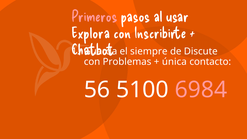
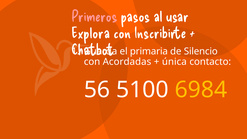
siempre: siempre -> primaria (149, 51)
Discute: Discute -> Silencio (201, 51)
Problemas: Problemas -> Acordadas (127, 62)
6984 colour: pink -> yellow (201, 90)
